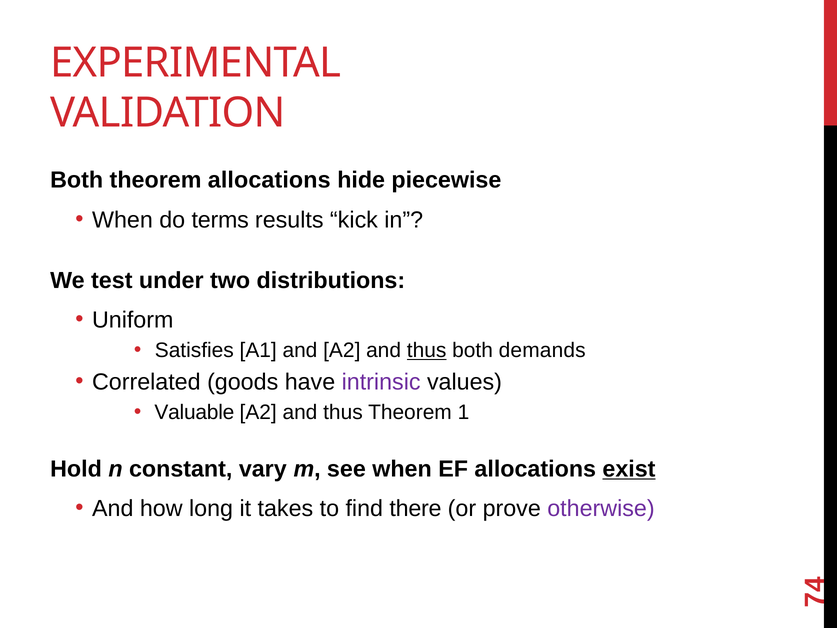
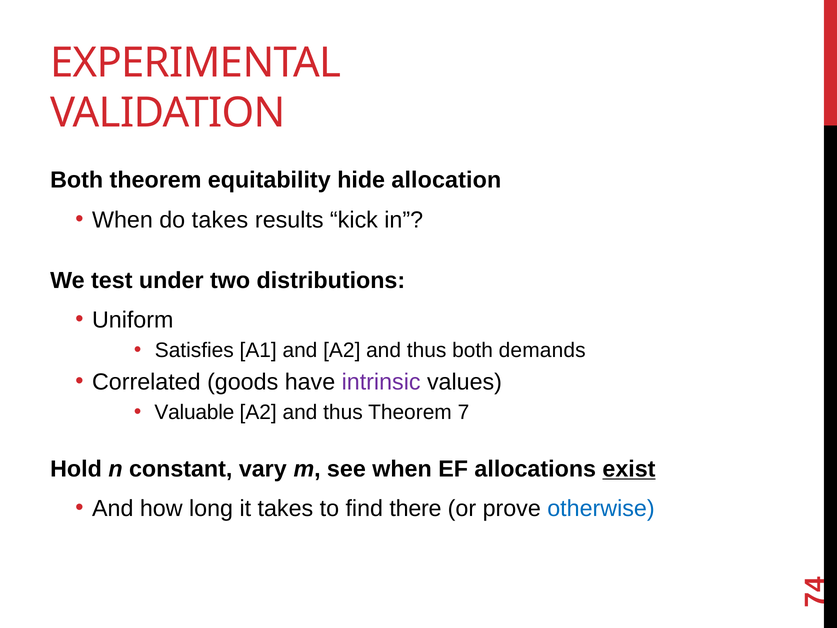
theorem allocations: allocations -> equitability (269, 180)
piecewise: piecewise -> allocation (446, 180)
do terms: terms -> takes (220, 220)
thus underline: present -> none (427, 350)
Theorem 1: 1 -> 7 (463, 412)
otherwise colour: purple -> blue (601, 508)
